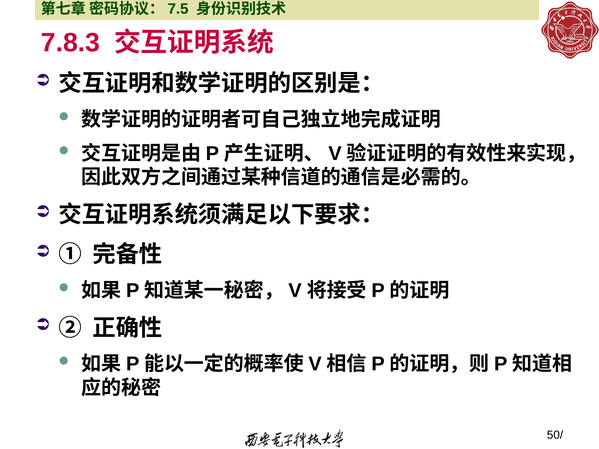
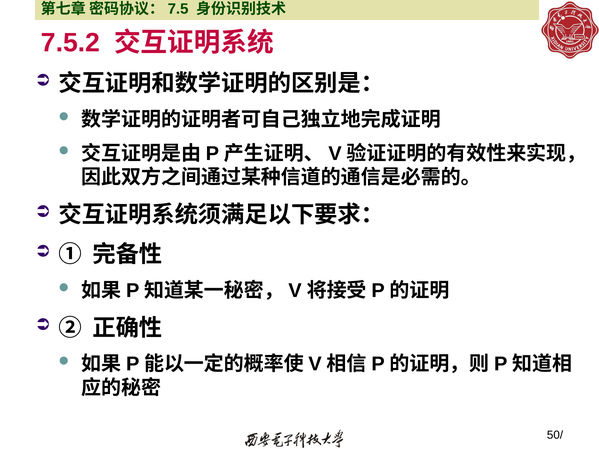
7.8.3: 7.8.3 -> 7.5.2 (71, 43)
